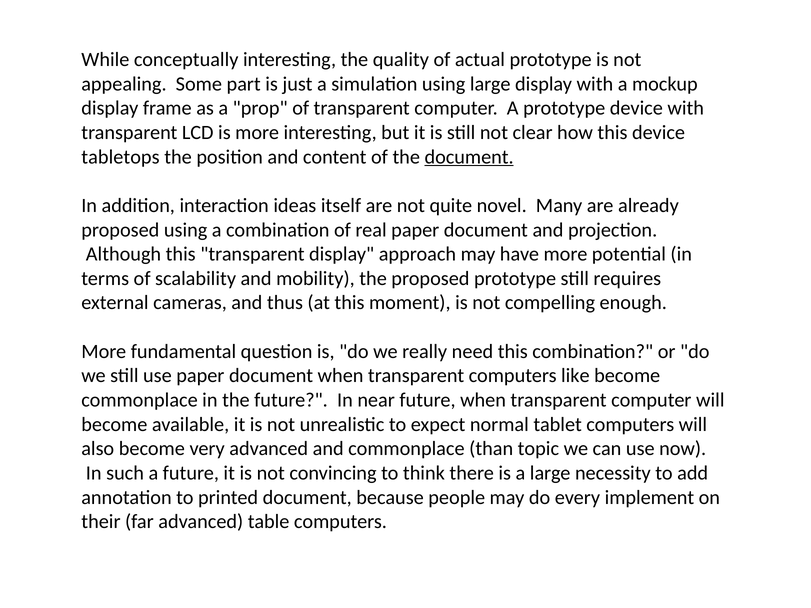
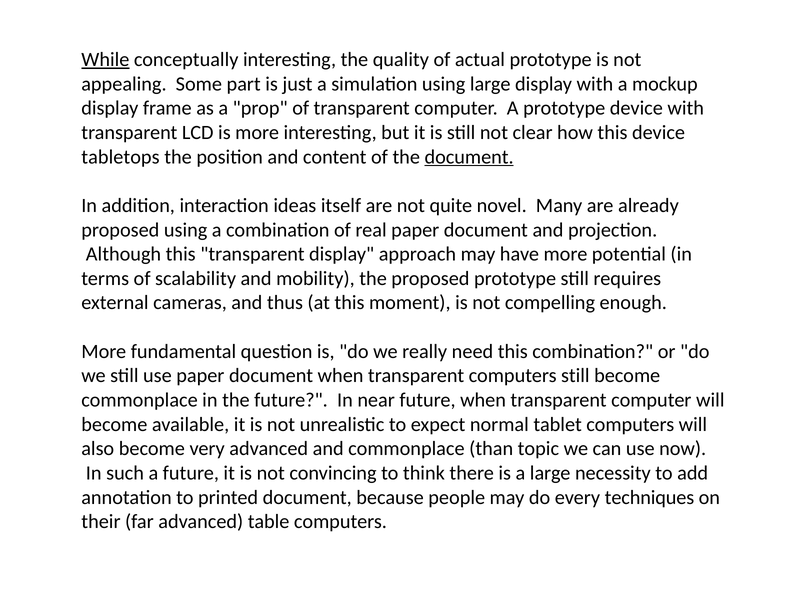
While underline: none -> present (105, 60)
computers like: like -> still (575, 376)
implement: implement -> techniques (649, 498)
